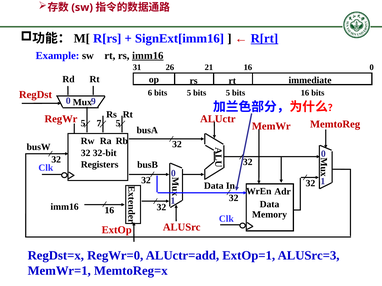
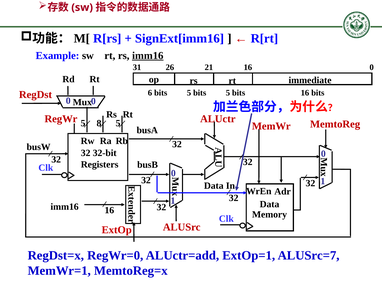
R[rt underline: present -> none (264, 38)
9: 9 -> 0 (93, 102)
7: 7 -> 8 (99, 123)
ALUSrc=3: ALUSrc=3 -> ALUSrc=7 (309, 256)
